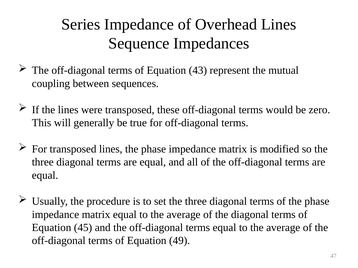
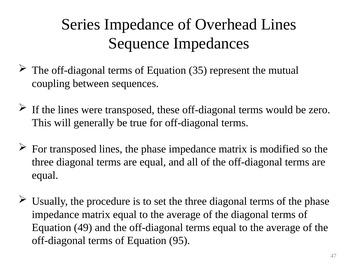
43: 43 -> 35 (198, 70)
45: 45 -> 49 (83, 228)
49: 49 -> 95 (180, 241)
